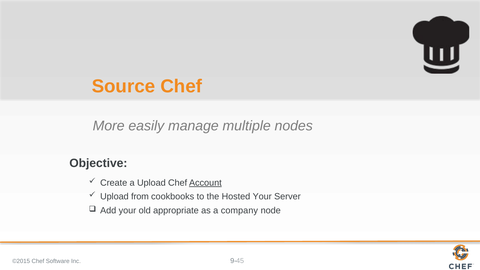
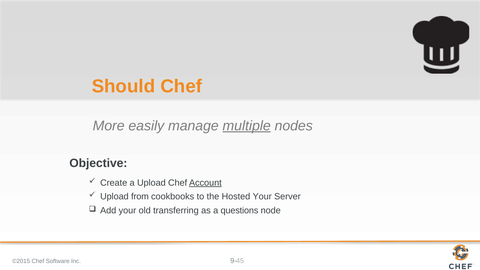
Source: Source -> Should (123, 86)
multiple underline: none -> present (247, 126)
appropriate: appropriate -> transferring (176, 210)
company: company -> questions (239, 210)
